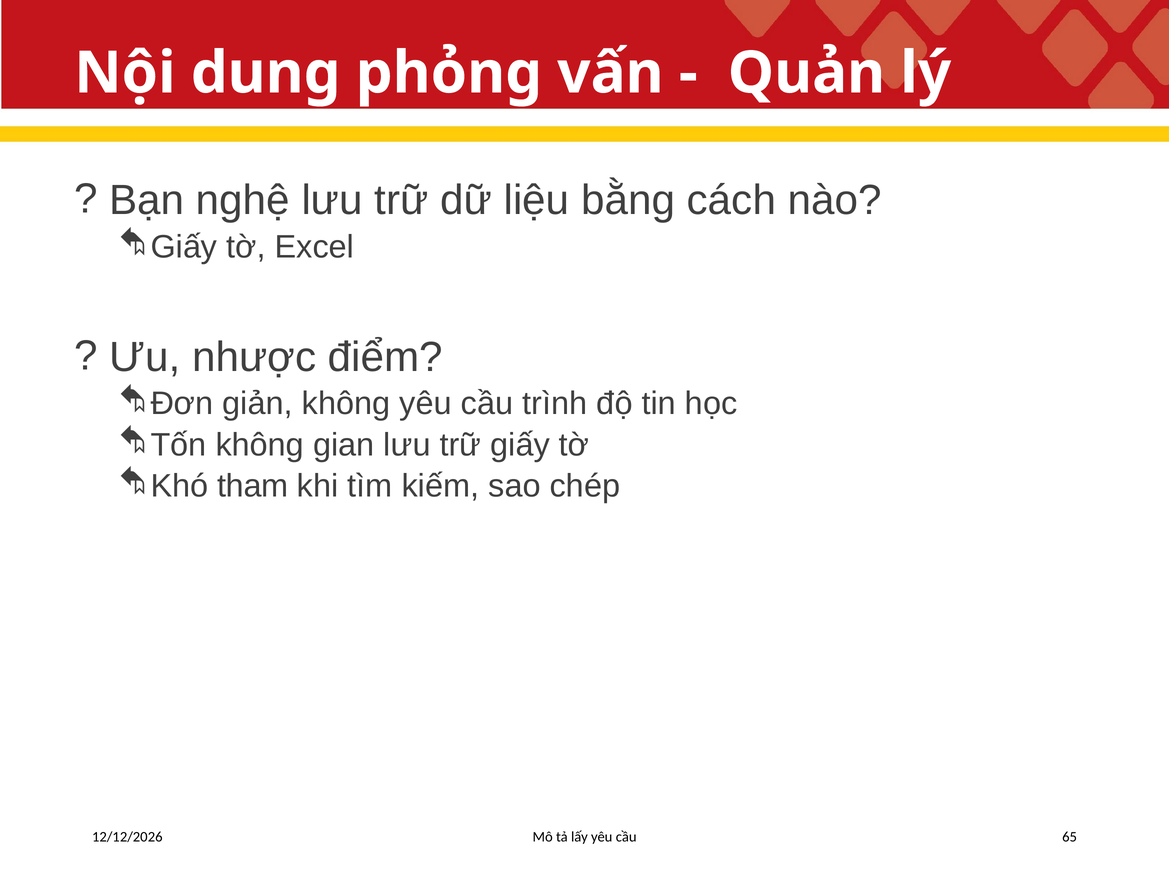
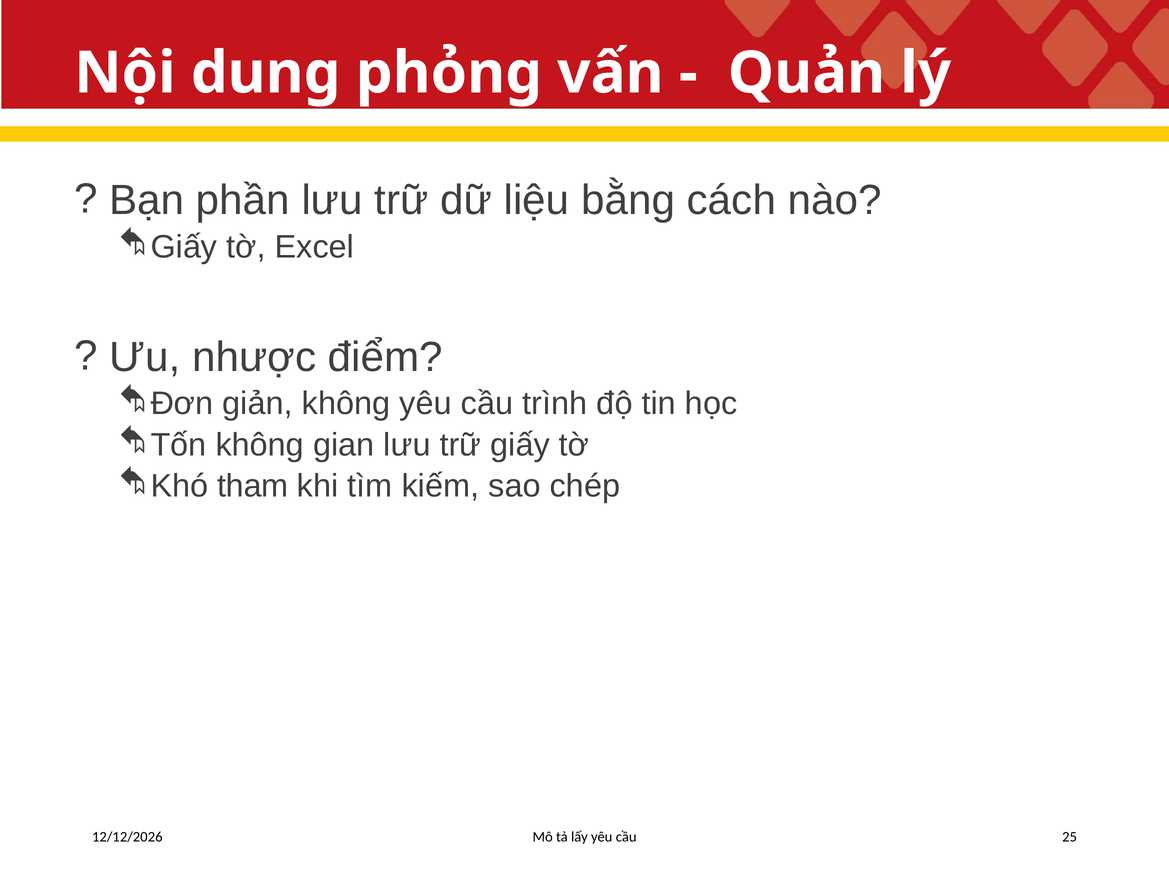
nghệ: nghệ -> phần (243, 200)
65: 65 -> 25 (1070, 837)
